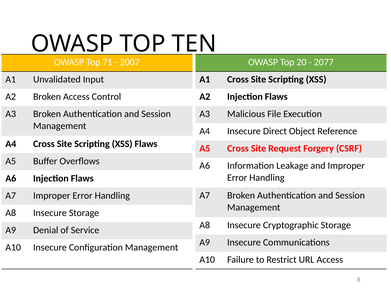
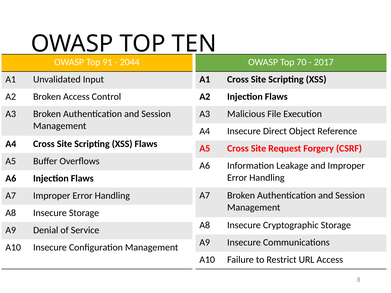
71: 71 -> 91 (107, 62)
2007: 2007 -> 2044 (130, 62)
20: 20 -> 70 (302, 62)
2077: 2077 -> 2017 (324, 62)
